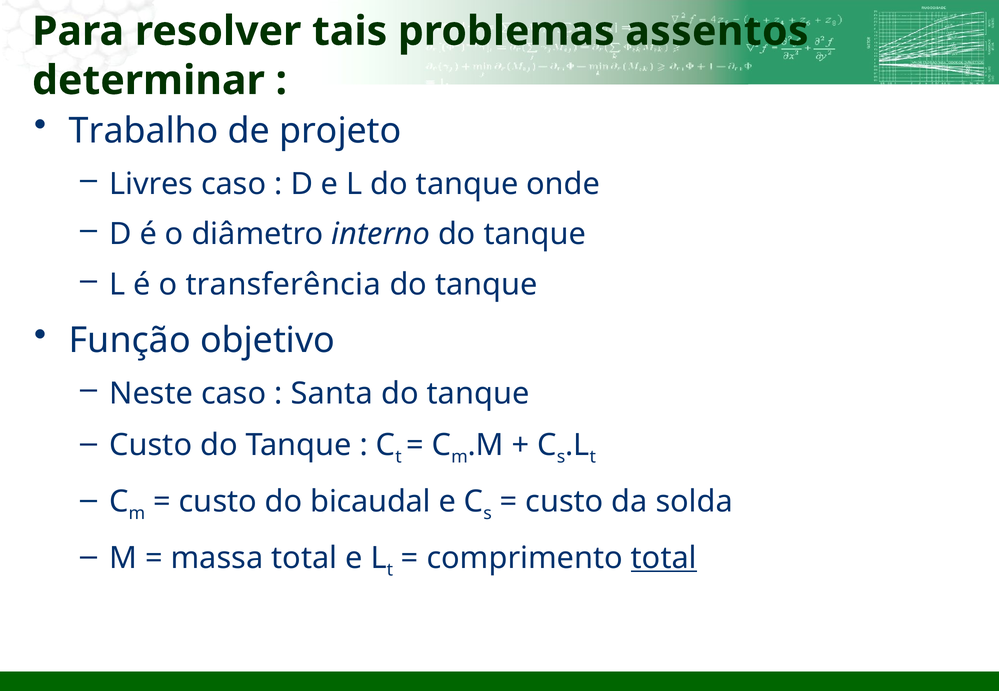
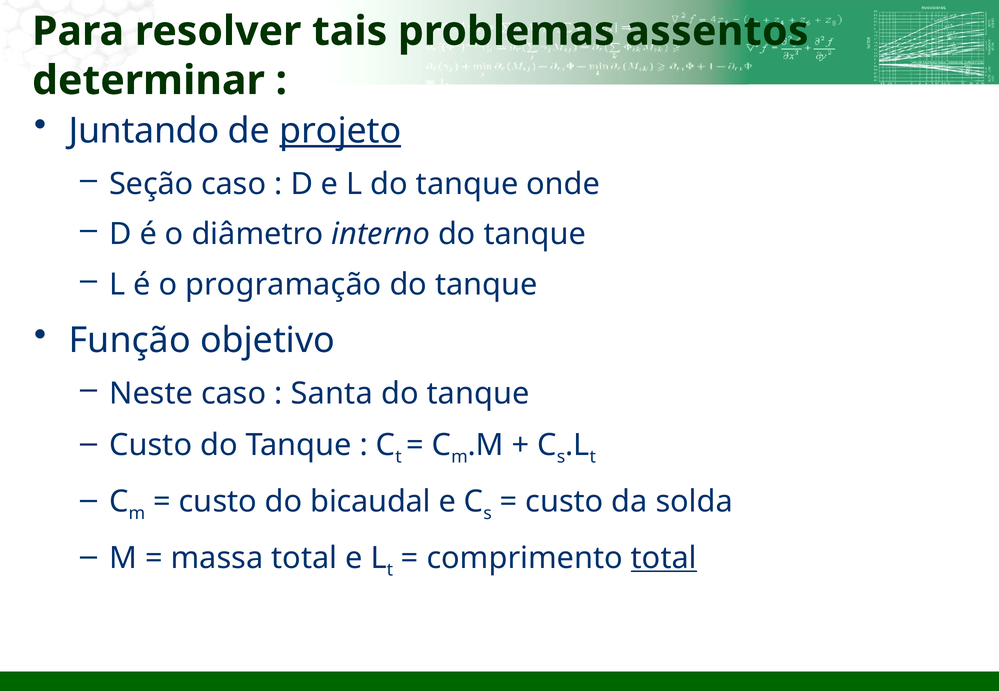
Trabalho: Trabalho -> Juntando (144, 131)
projeto underline: none -> present (340, 131)
Livres: Livres -> Seção (151, 184)
transferência: transferência -> programação (283, 285)
